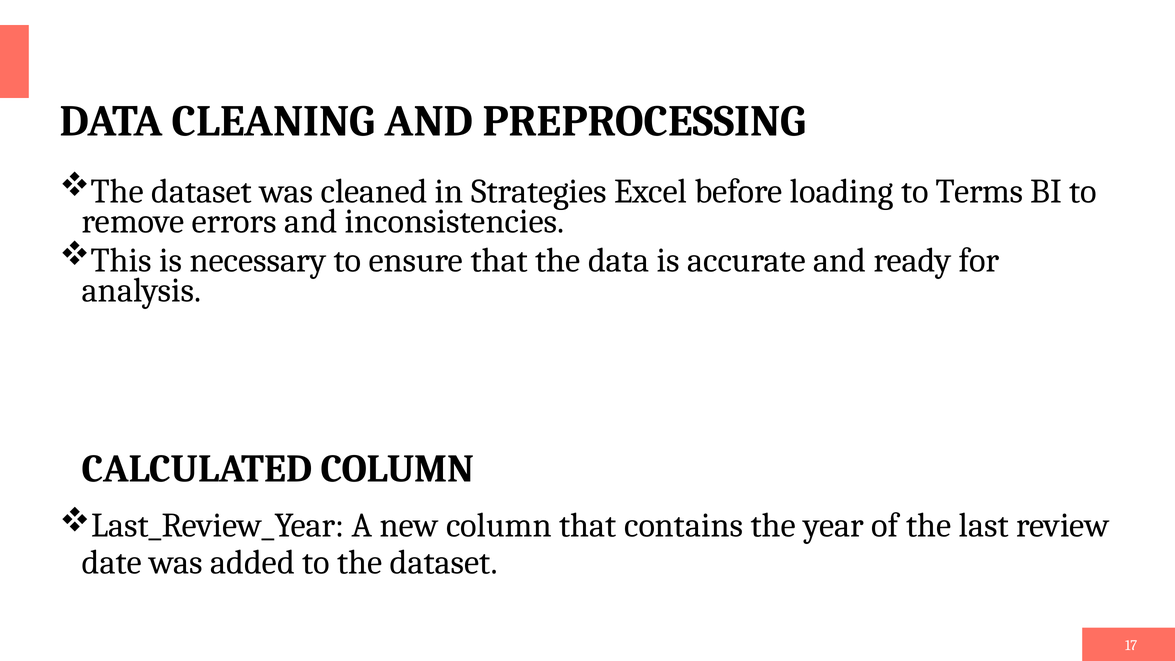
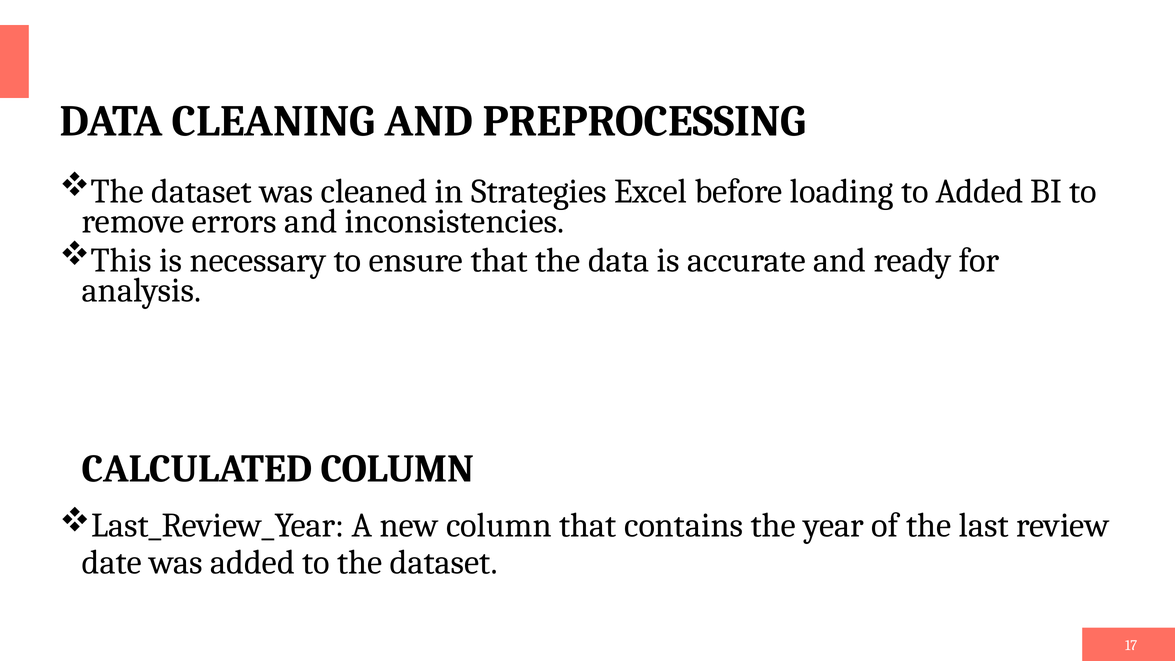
to Terms: Terms -> Added (980, 192)
